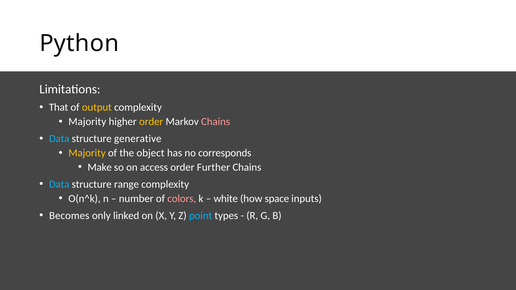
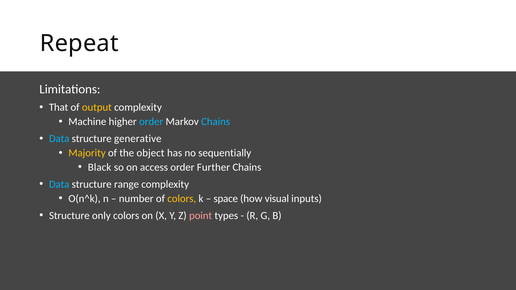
Python: Python -> Repeat (79, 43)
Majority: Majority -> Machine (87, 122)
order colour: yellow -> light blue (151, 122)
Chains colour: pink -> light blue (216, 122)
corresponds: corresponds -> sequentially (225, 153)
Make: Make -> Black (100, 167)
colors colour: pink -> yellow (182, 199)
white: white -> space (226, 199)
space: space -> visual (277, 199)
Becomes: Becomes -> Structure (69, 216)
only linked: linked -> colors (126, 216)
point colour: light blue -> pink (201, 216)
